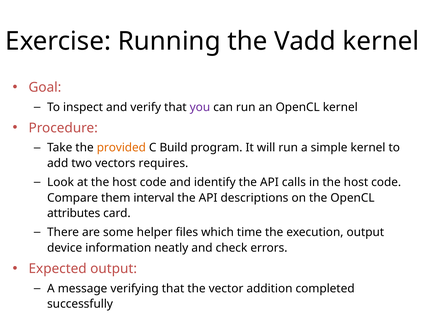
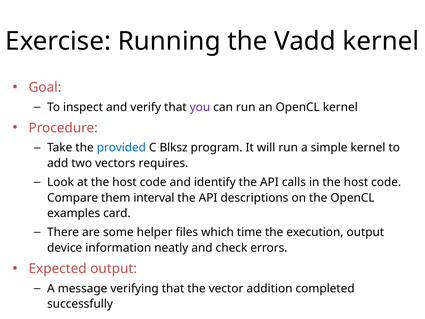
provided colour: orange -> blue (121, 148)
Build: Build -> Blksz (174, 148)
attributes: attributes -> examples (74, 213)
